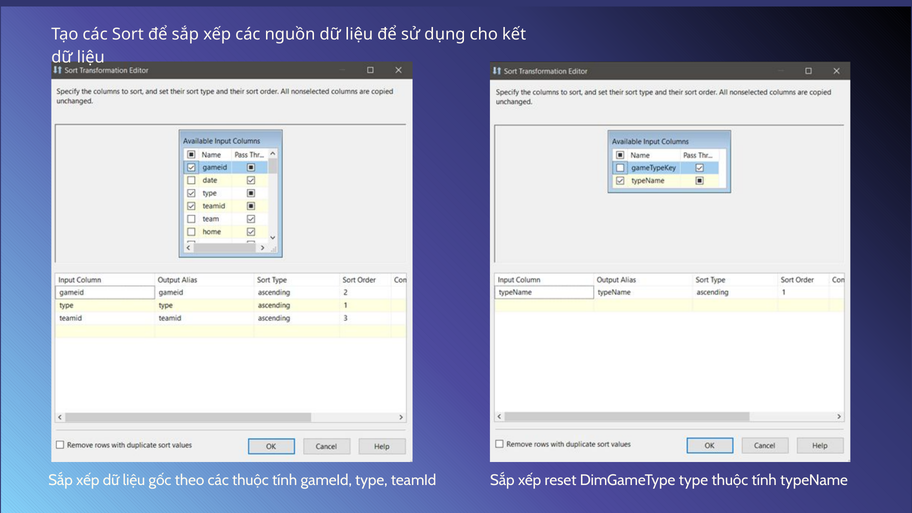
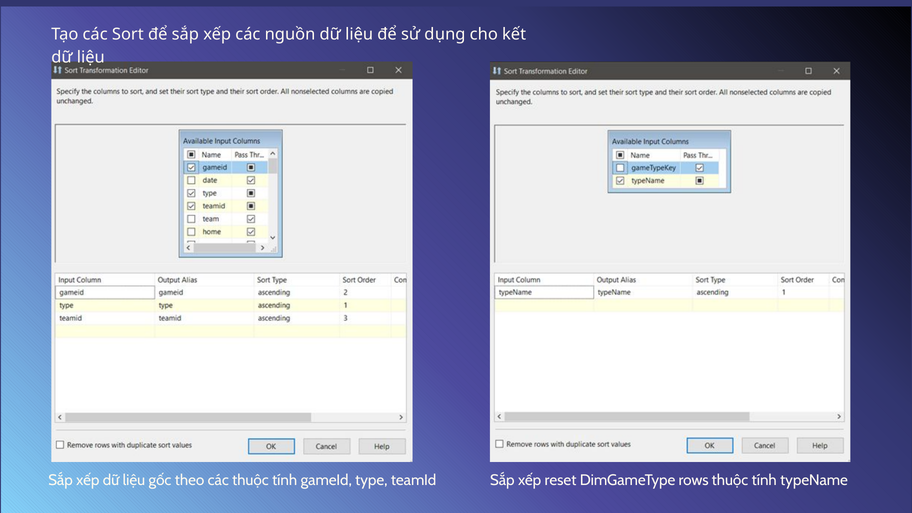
DimGameType type: type -> rows (694, 480)
